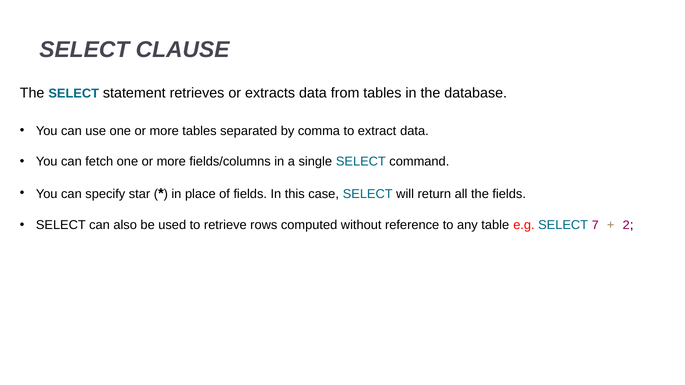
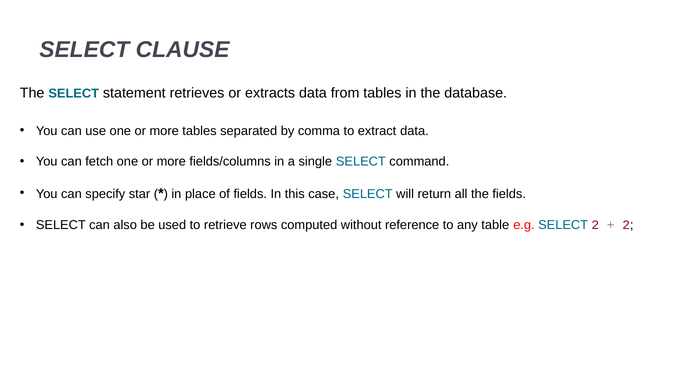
SELECT 7: 7 -> 2 (595, 225)
